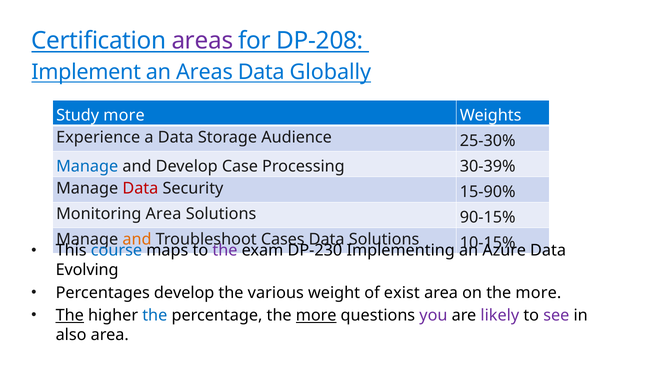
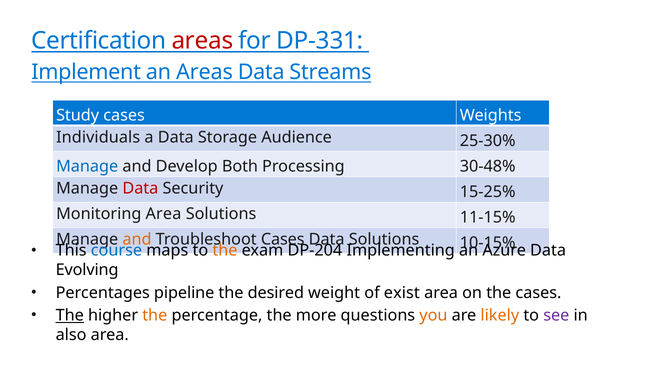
areas colour: purple -> red (202, 41)
DP-208: DP-208 -> DP-331 (320, 41)
Globally: Globally -> Streams (330, 72)
Study more: more -> cases (124, 115)
Experience: Experience -> Individuals (98, 138)
Case: Case -> Both (240, 166)
30-39%: 30-39% -> 30-48% (488, 166)
15-90%: 15-90% -> 15-25% (488, 192)
90-15%: 90-15% -> 11-15% (488, 217)
the colour: purple -> orange (225, 251)
DP-230: DP-230 -> DP-204 (315, 251)
Percentages develop: develop -> pipeline (184, 293)
various: various -> desired (276, 293)
on the more: more -> cases (538, 293)
the colour: blue -> orange (155, 316)
more underline: present -> none (316, 316)
you colour: purple -> orange (433, 316)
likely colour: purple -> orange (500, 316)
